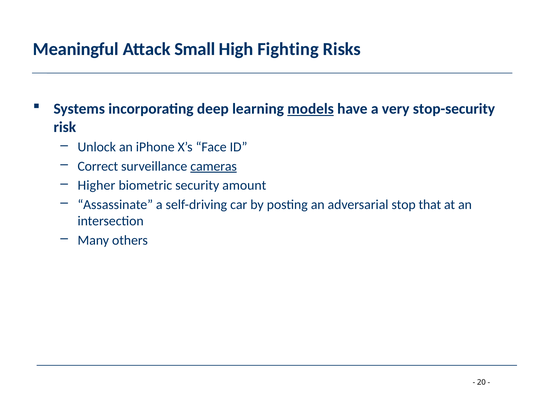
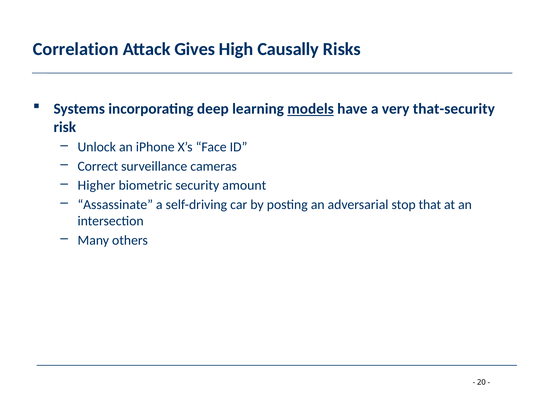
Meaningful: Meaningful -> Correlation (76, 49)
Small: Small -> Gives (195, 49)
Fighting: Fighting -> Causally (288, 49)
stop-security: stop-security -> that-security (454, 109)
cameras underline: present -> none (214, 167)
